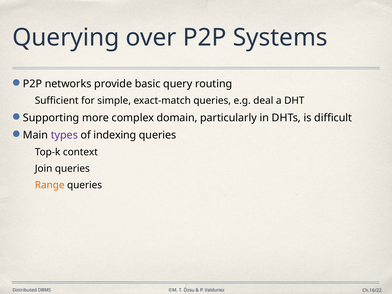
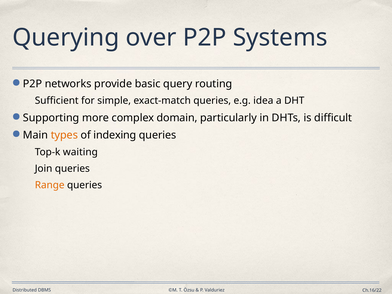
deal: deal -> idea (263, 101)
types colour: purple -> orange (64, 135)
context: context -> waiting (80, 152)
